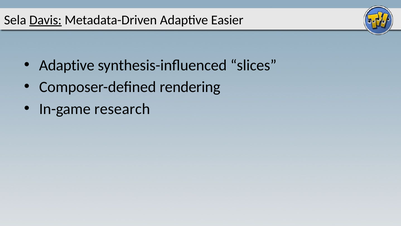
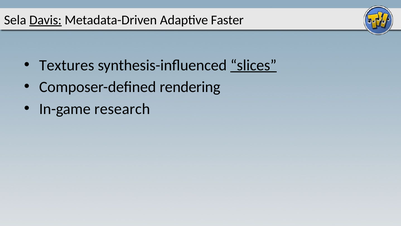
Easier: Easier -> Faster (227, 20)
Adaptive: Adaptive -> Textures (67, 65)
slices underline: none -> present (254, 65)
